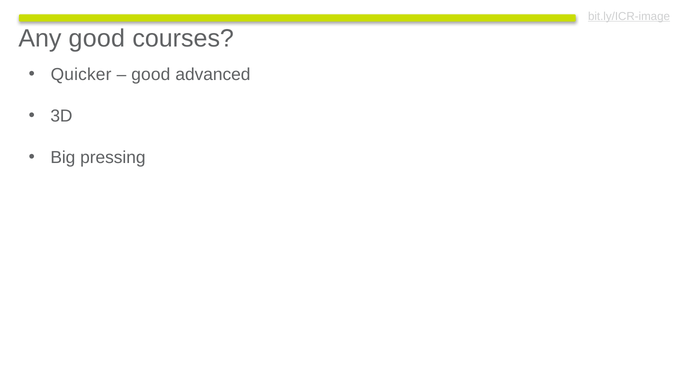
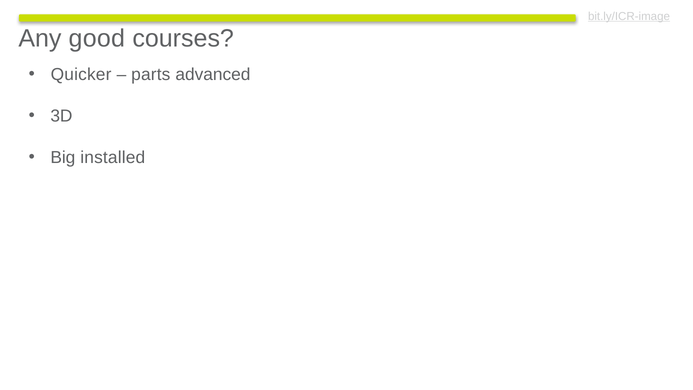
good: good -> parts (151, 74)
pressing: pressing -> installed (113, 157)
